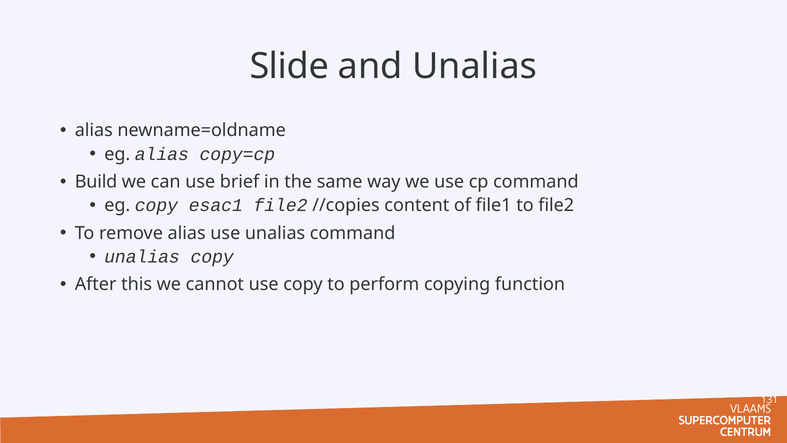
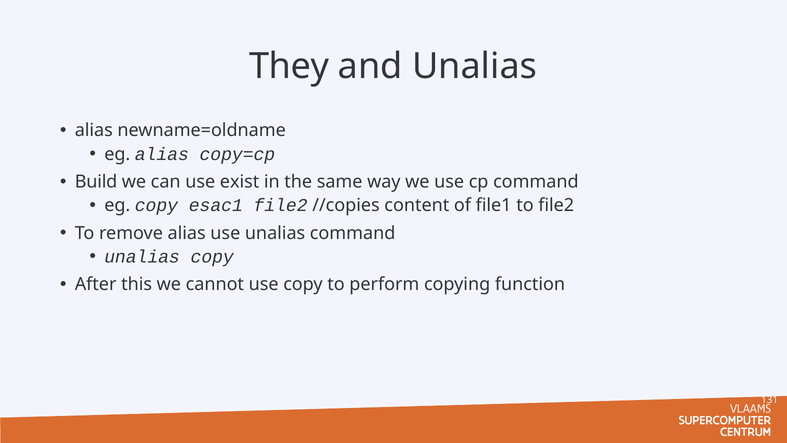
Slide: Slide -> They (289, 66)
brief: brief -> exist (240, 182)
